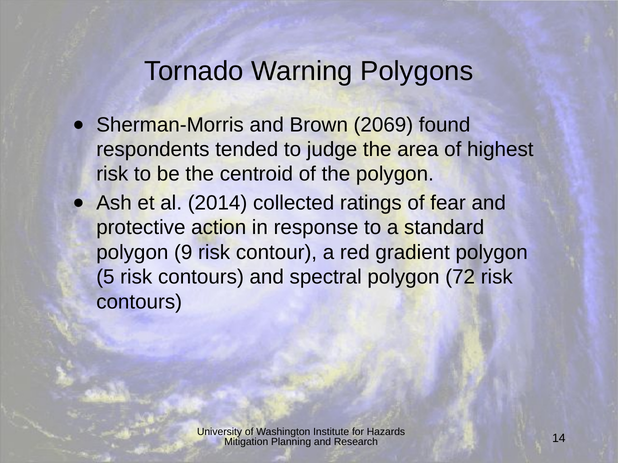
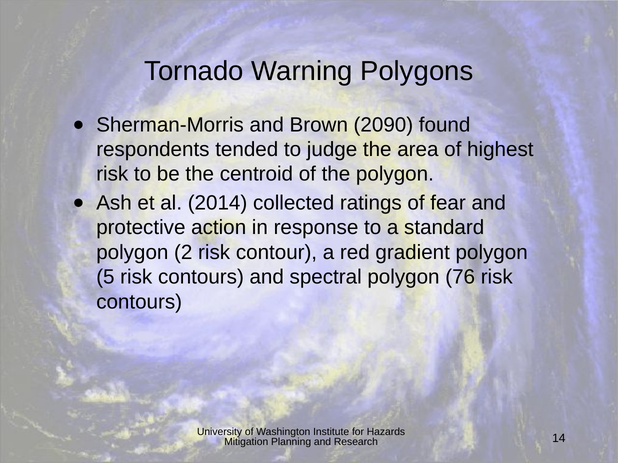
2069: 2069 -> 2090 (383, 125)
9: 9 -> 2 (183, 253)
72: 72 -> 76 (460, 277)
